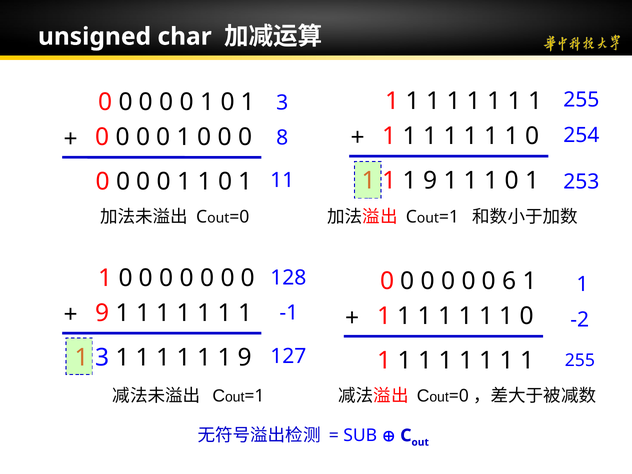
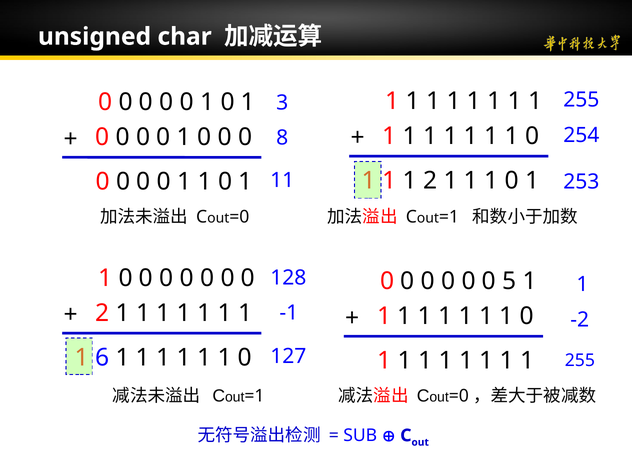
9: 9 -> 2 (430, 181)
6: 6 -> 5 (509, 281)
9: 9 -> 2 (102, 313)
3: 3 -> 6 (102, 358)
9: 9 -> 0 (245, 358)
